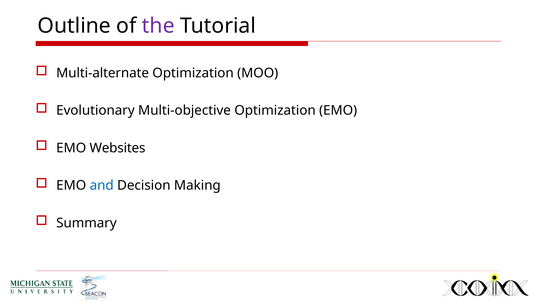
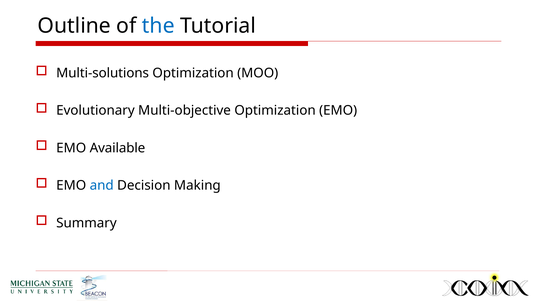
the colour: purple -> blue (158, 26)
Multi-alternate: Multi-alternate -> Multi-solutions (103, 73)
Websites: Websites -> Available (117, 148)
